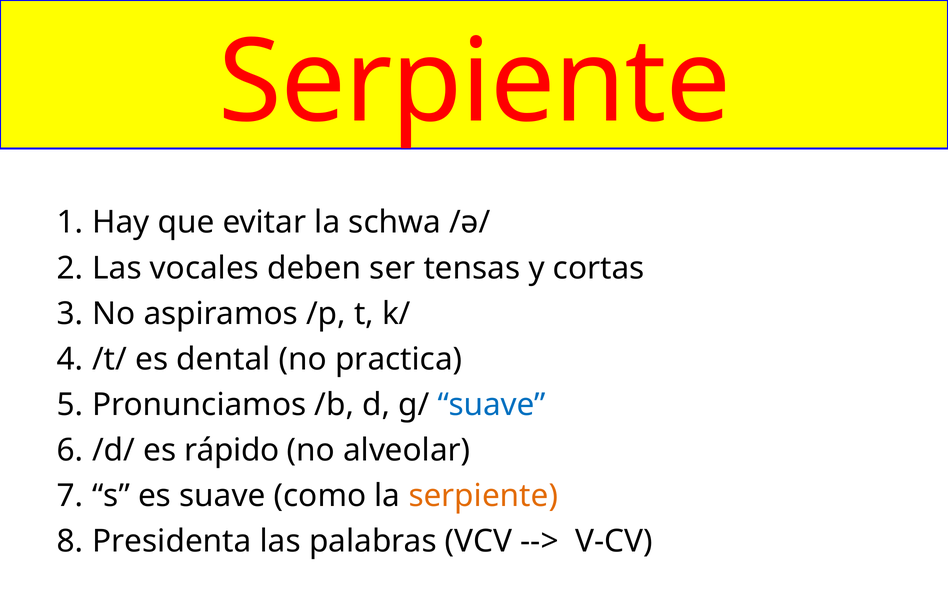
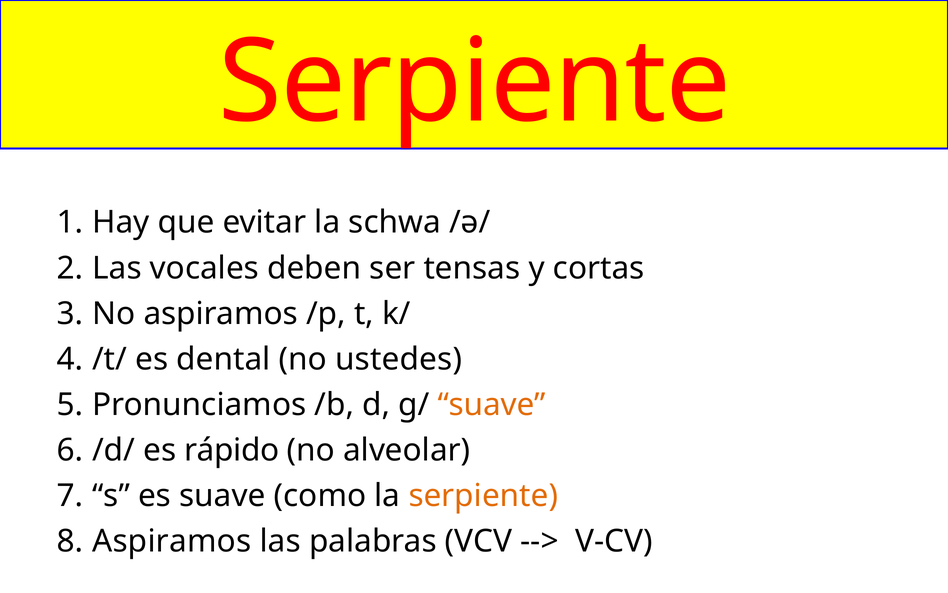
practica: practica -> ustedes (399, 359)
suave colour: blue -> orange (492, 404)
Presidenta: Presidenta -> Aspiramos (172, 541)
